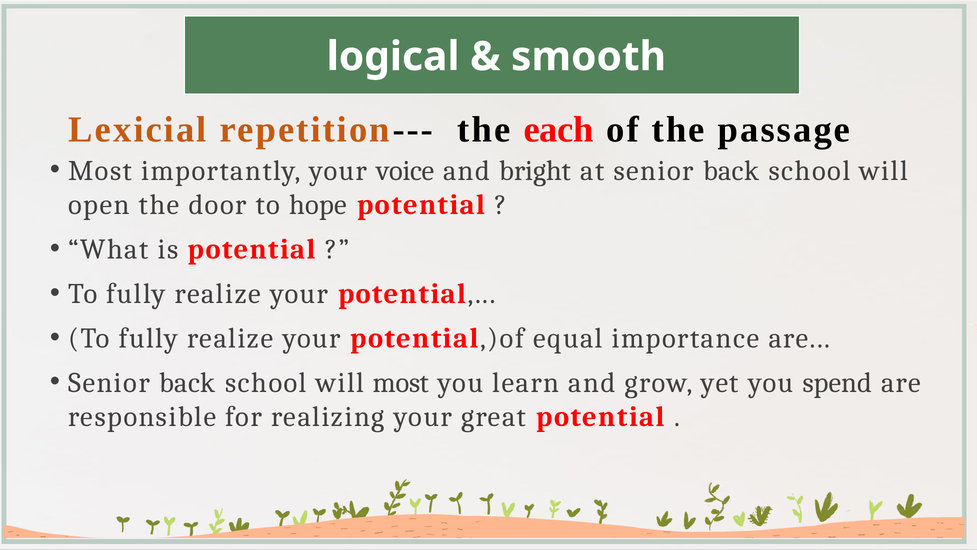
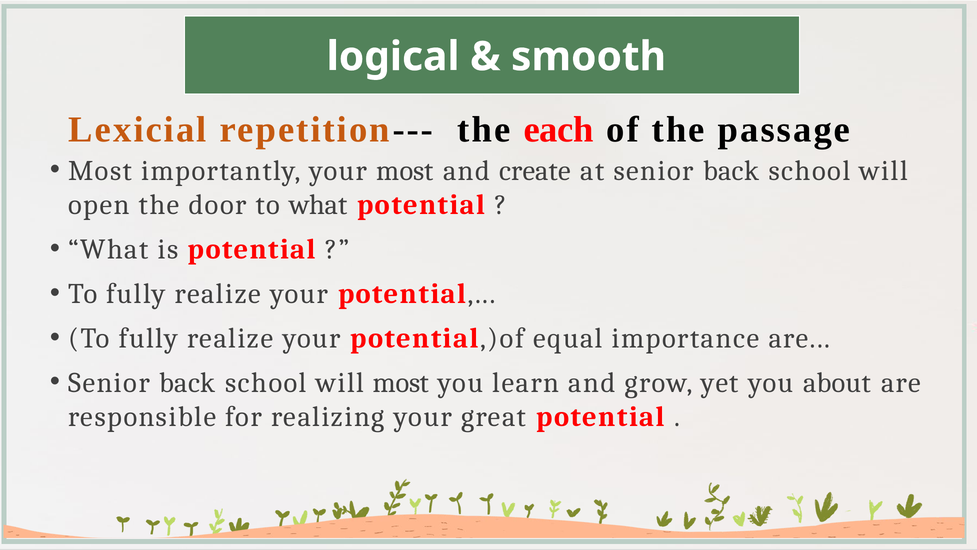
your voice: voice -> most (405, 170)
bright: bright -> create (535, 170)
to hope: hope -> what (318, 205)
spend: spend -> about (837, 382)
